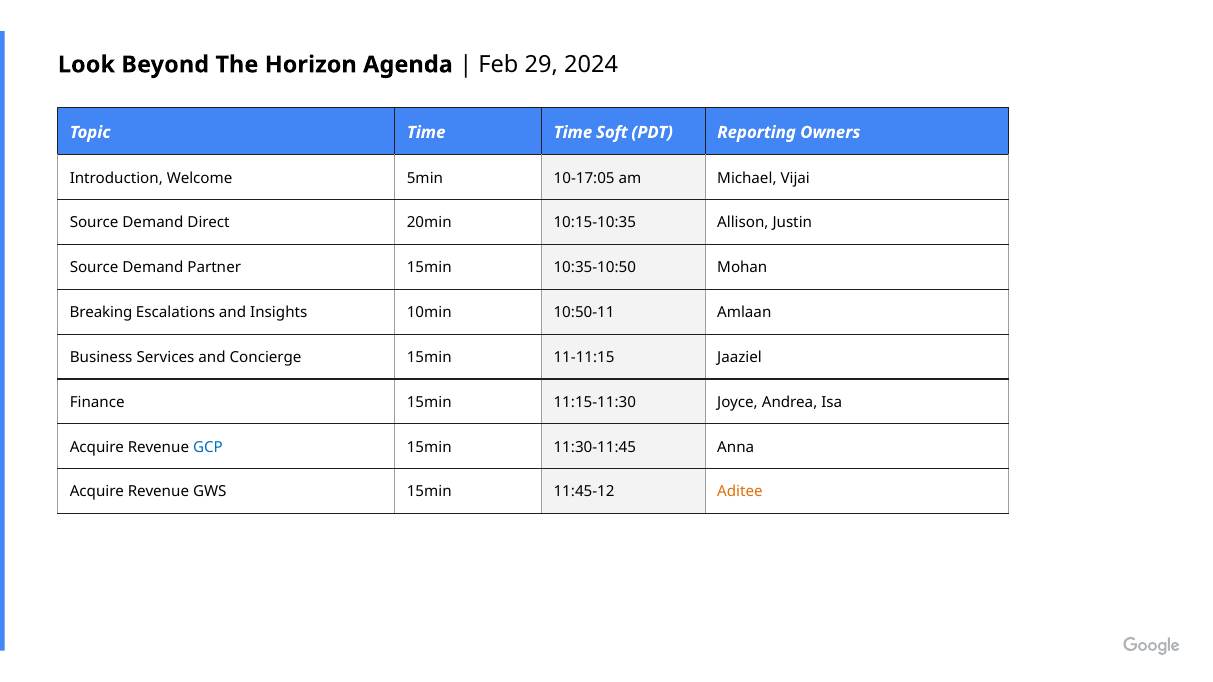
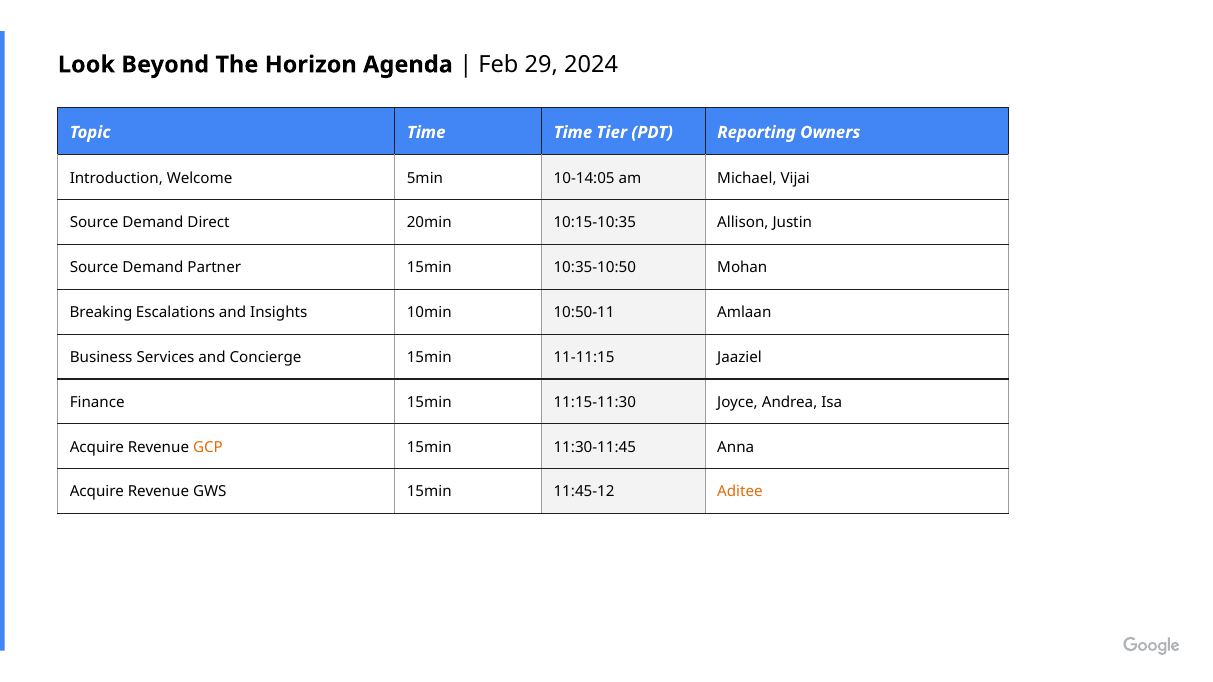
Soft: Soft -> Tier (612, 132)
10-17:05: 10-17:05 -> 10-14:05 (584, 178)
GCP colour: blue -> orange (208, 447)
